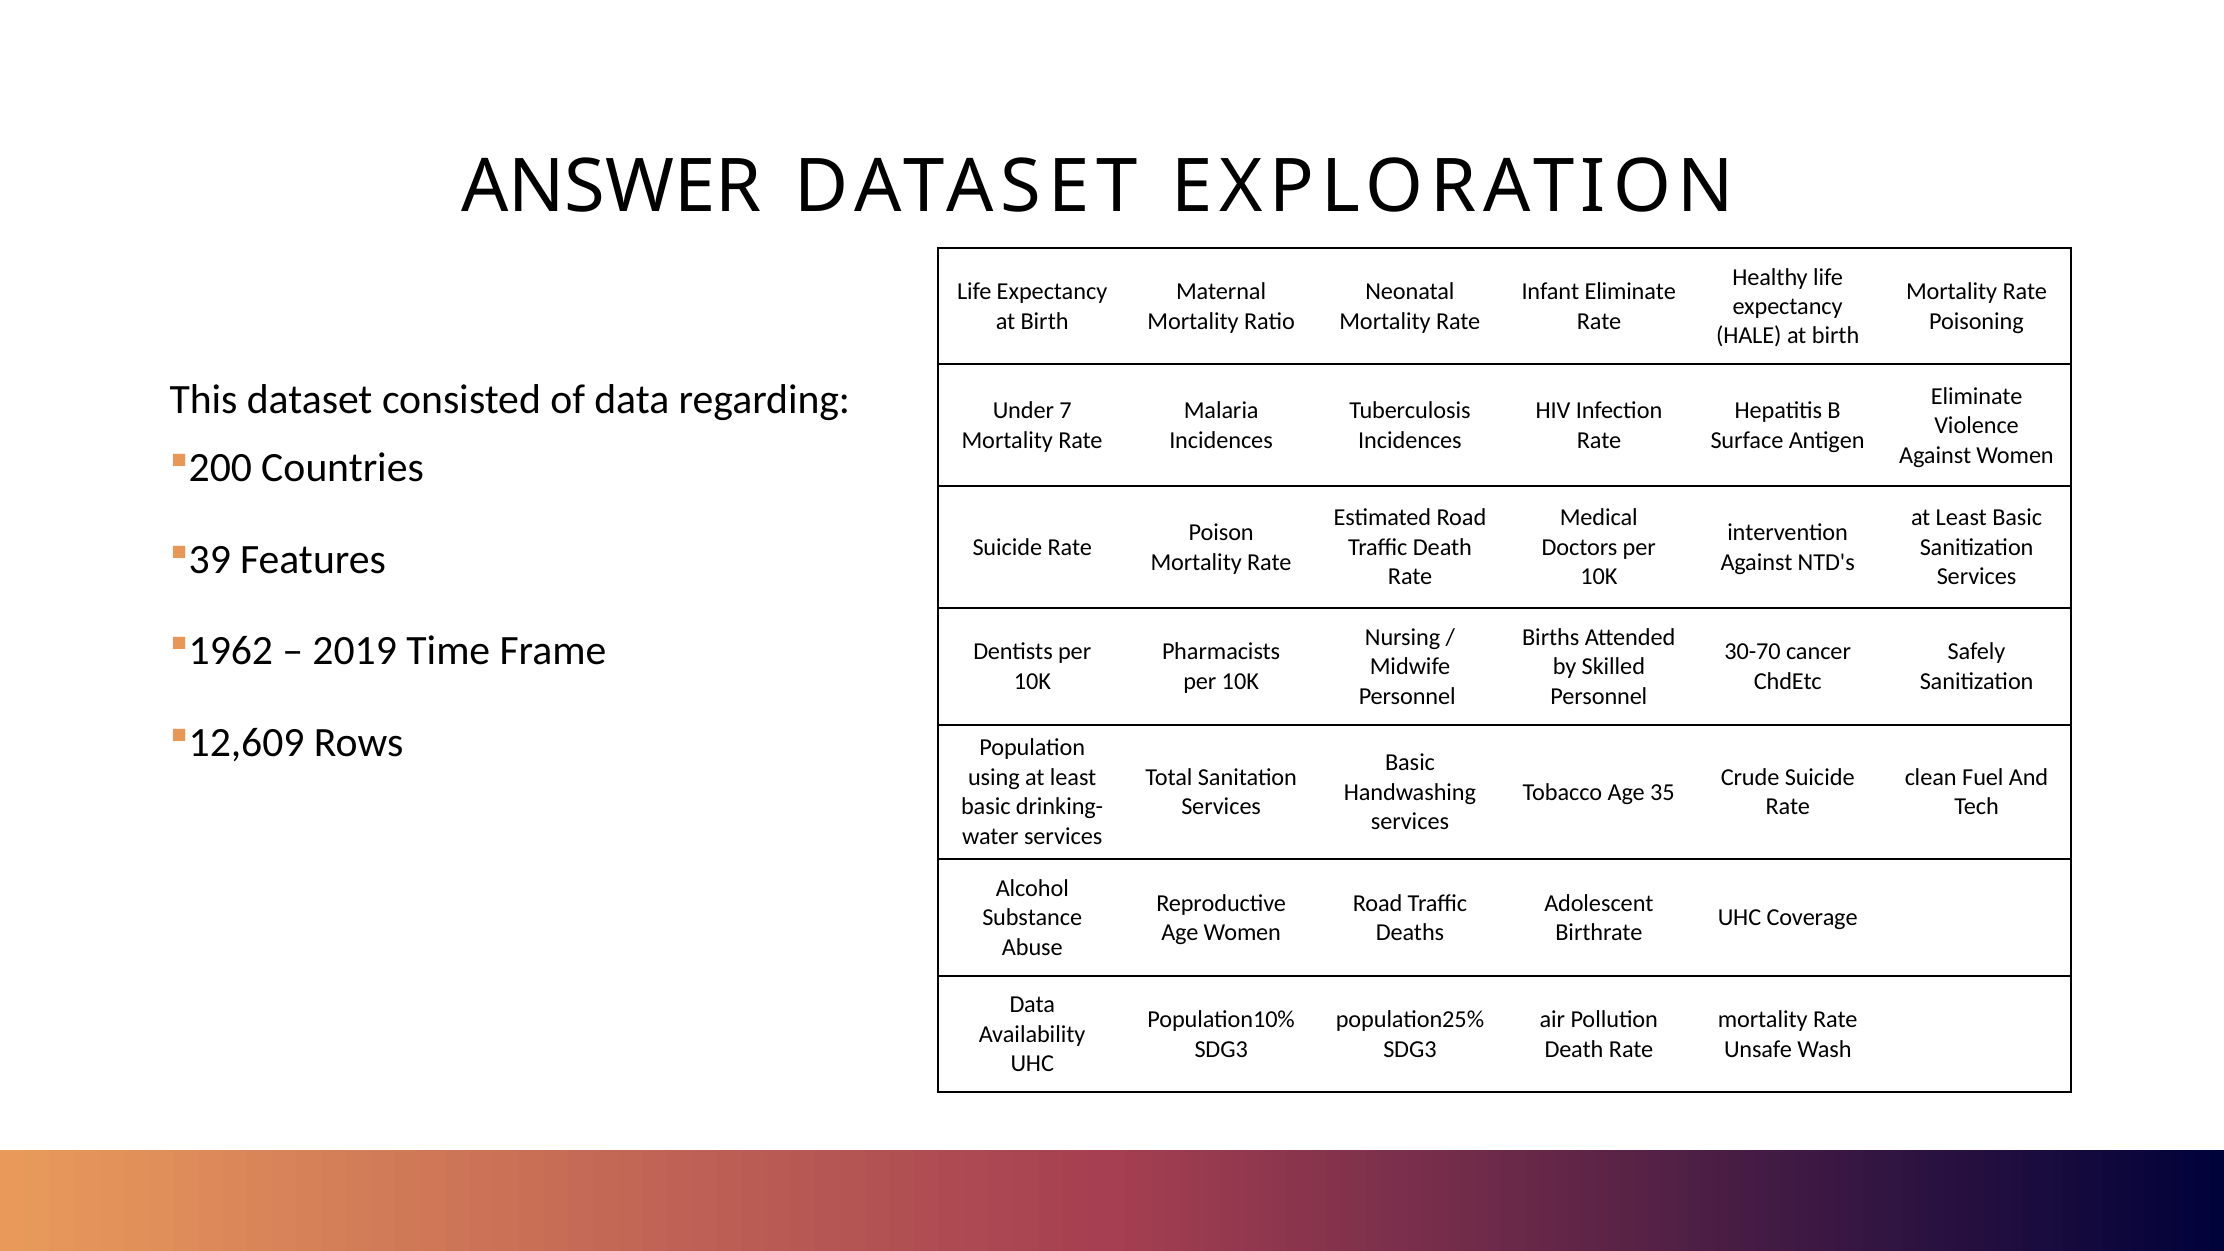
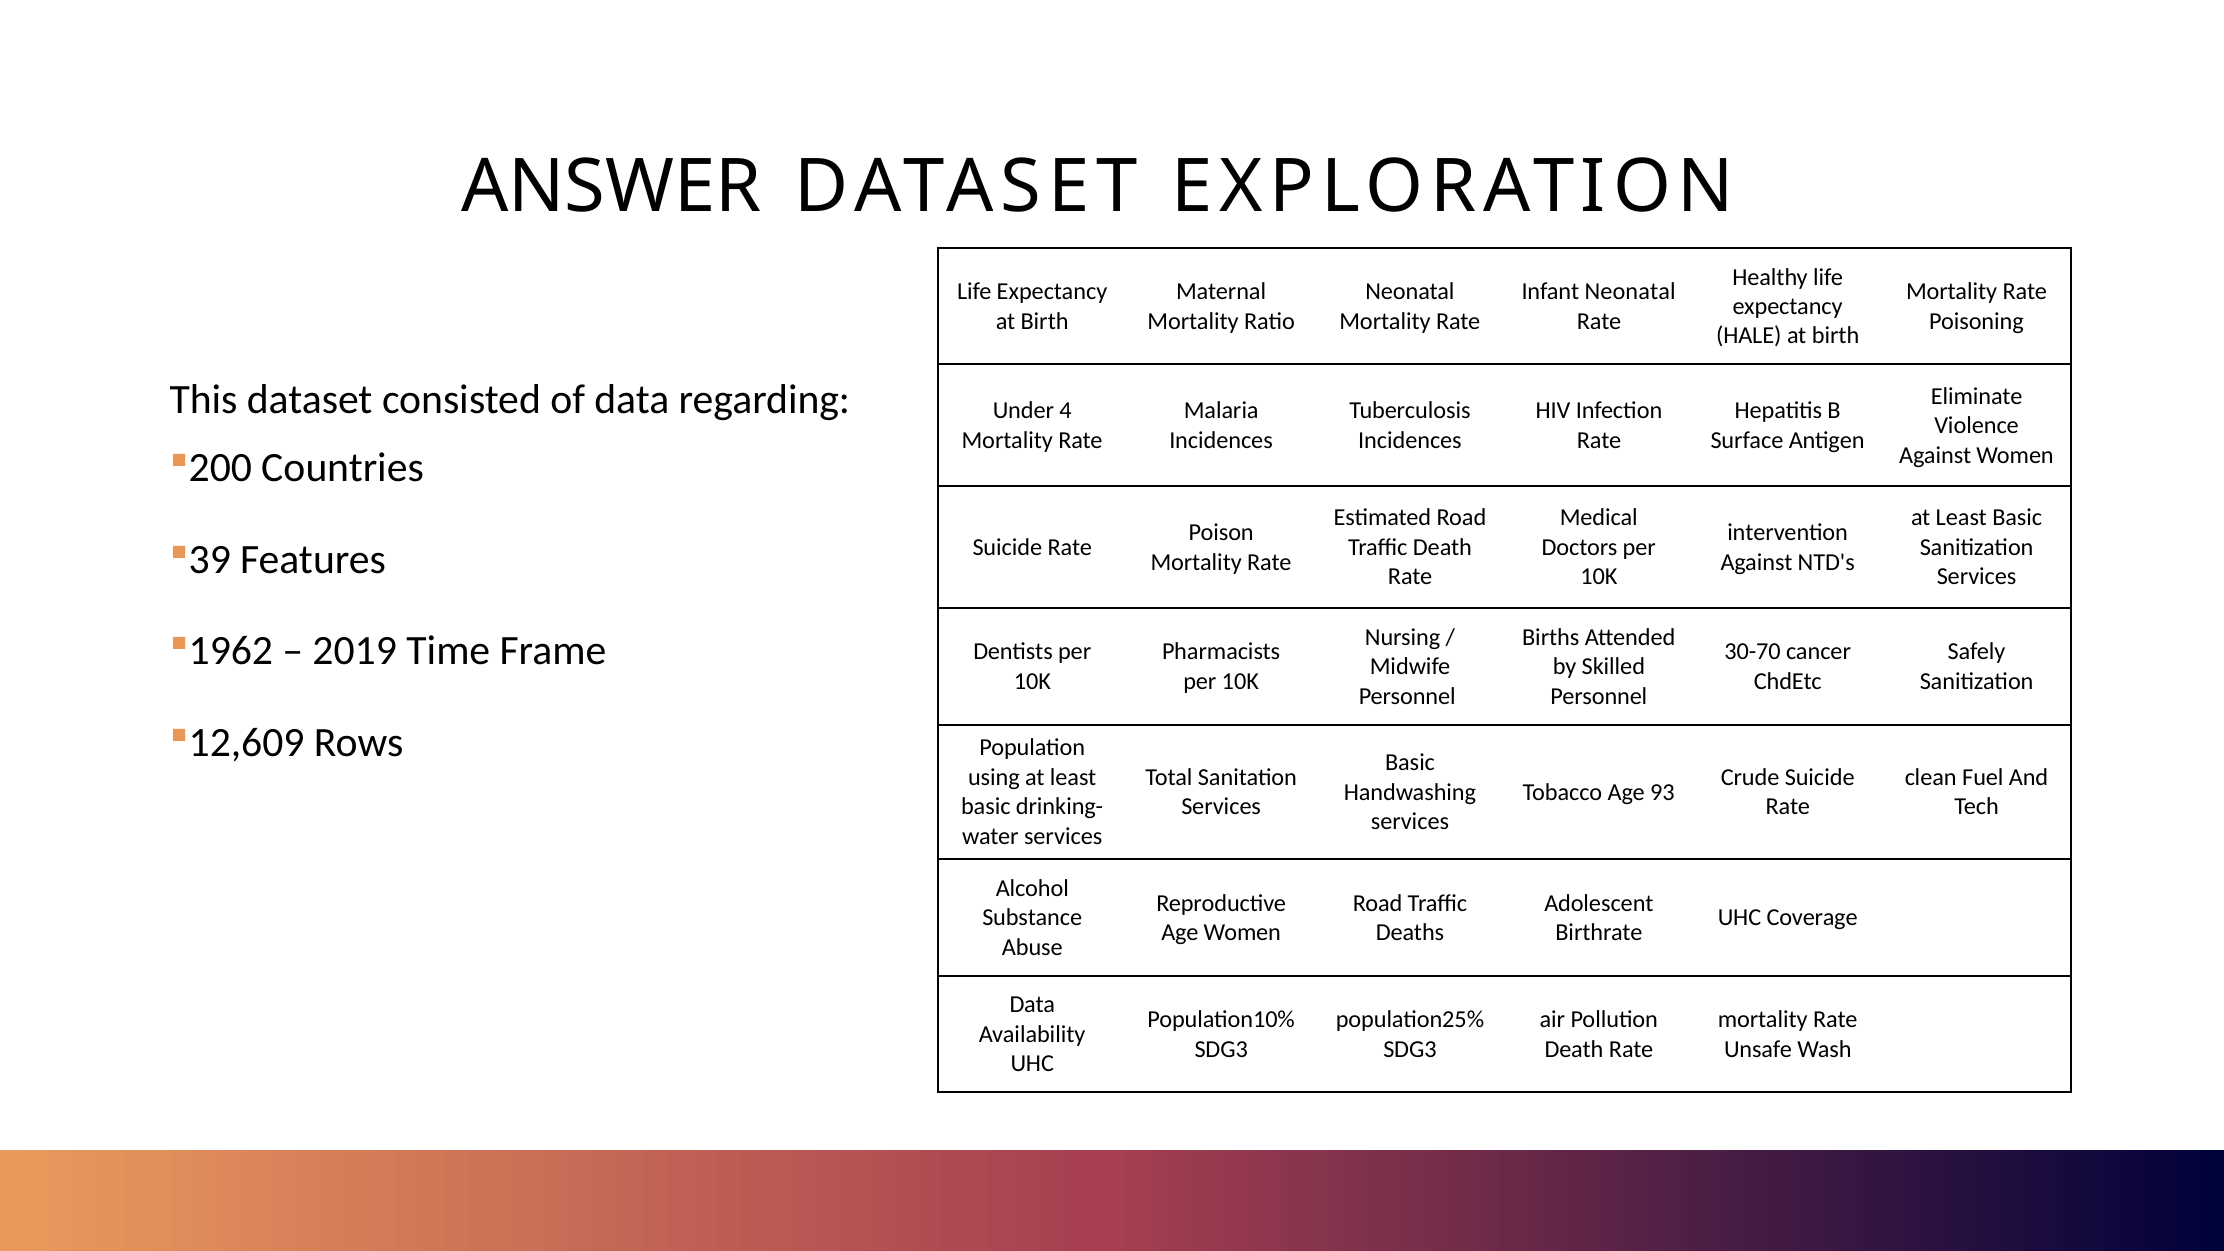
Infant Eliminate: Eliminate -> Neonatal (1630, 292)
7: 7 -> 4 (1066, 411)
35: 35 -> 93 (1662, 792)
